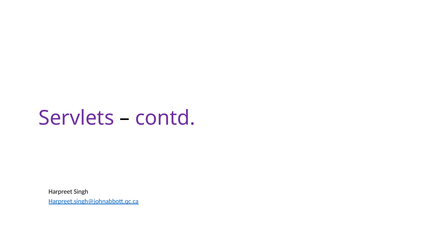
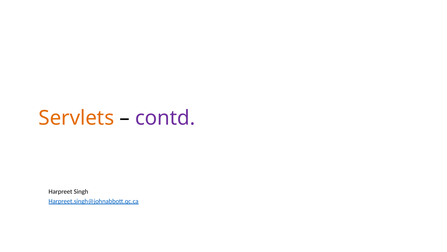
Servlets colour: purple -> orange (76, 118)
